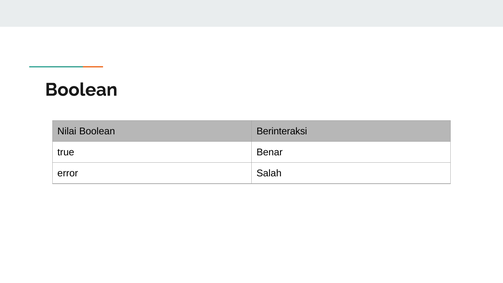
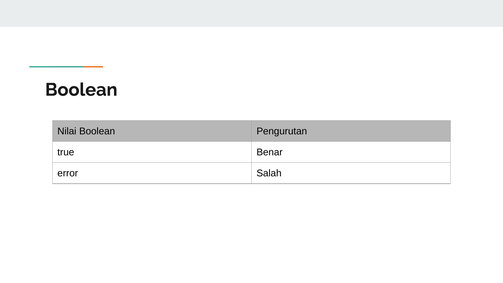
Berinteraksi: Berinteraksi -> Pengurutan (282, 131)
